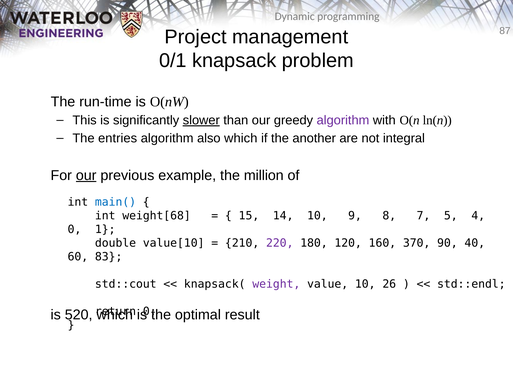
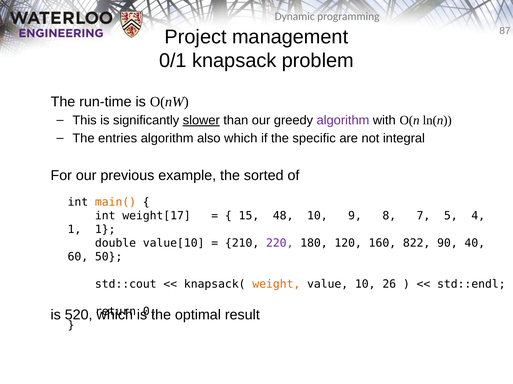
another: another -> specific (314, 139)
our underline: present -> none (86, 176)
million: million -> sorted (264, 176)
main( colour: blue -> orange (116, 203)
weight[68: weight[68 -> weight[17 (157, 216)
14: 14 -> 48 (283, 216)
0: 0 -> 1 (74, 230)
370: 370 -> 822 (417, 244)
83: 83 -> 50 (109, 257)
weight colour: purple -> orange (276, 285)
